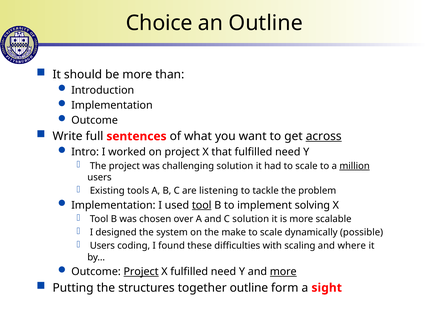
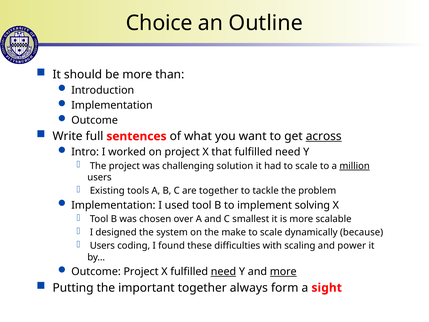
are listening: listening -> together (219, 191)
tool underline: present -> none (202, 205)
C solution: solution -> smallest (251, 219)
possible: possible -> because (362, 232)
where: where -> power (352, 246)
Project underline: present -> none (141, 271)
need underline: none -> present (223, 271)
structures: structures -> important (146, 288)
together outline: outline -> always (249, 288)
